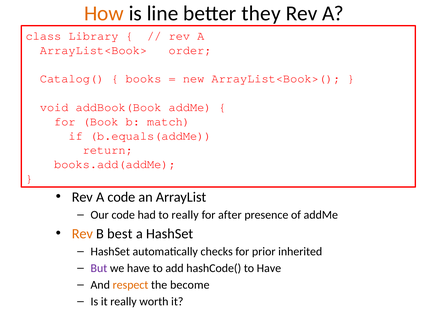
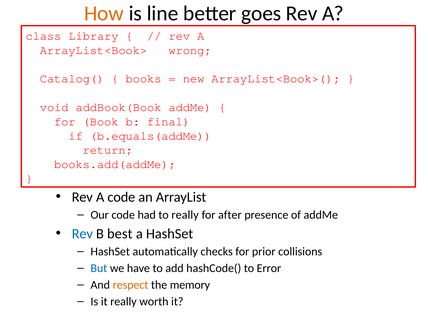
they: they -> goes (261, 14)
order: order -> wrong (190, 50)
match: match -> final (169, 122)
Rev colour: orange -> blue (82, 234)
inherited: inherited -> collisions (300, 252)
But colour: purple -> blue (99, 268)
to Have: Have -> Error (269, 268)
become: become -> memory (190, 285)
